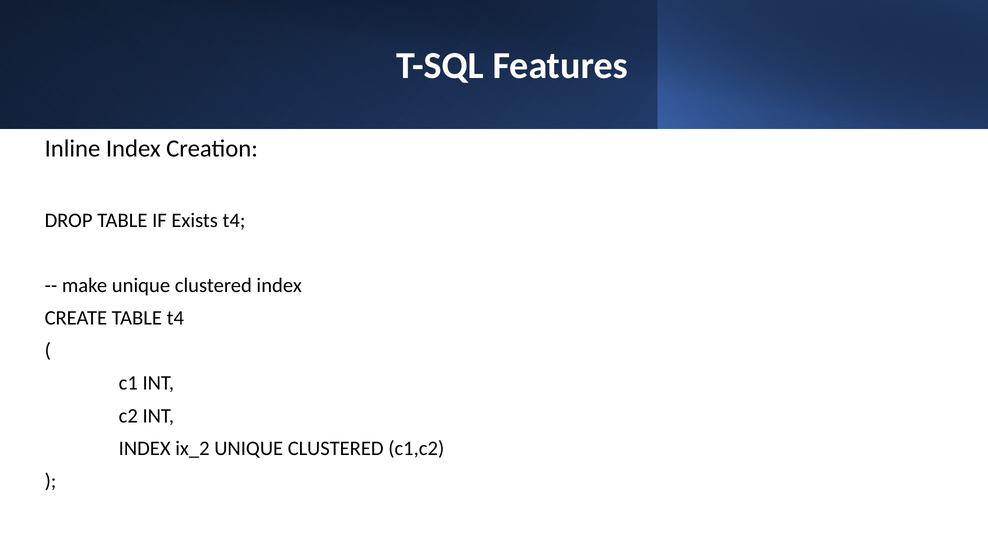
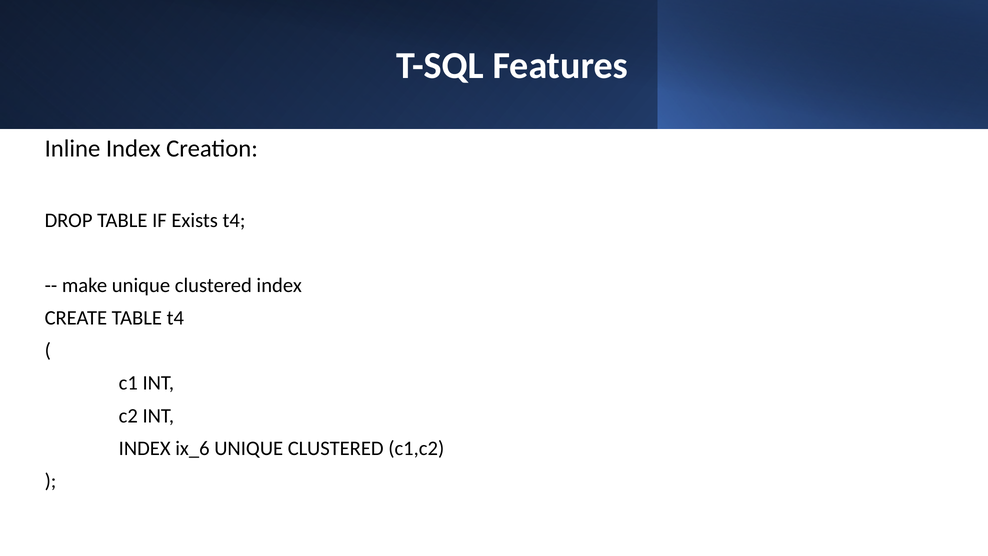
ix_2: ix_2 -> ix_6 (192, 448)
